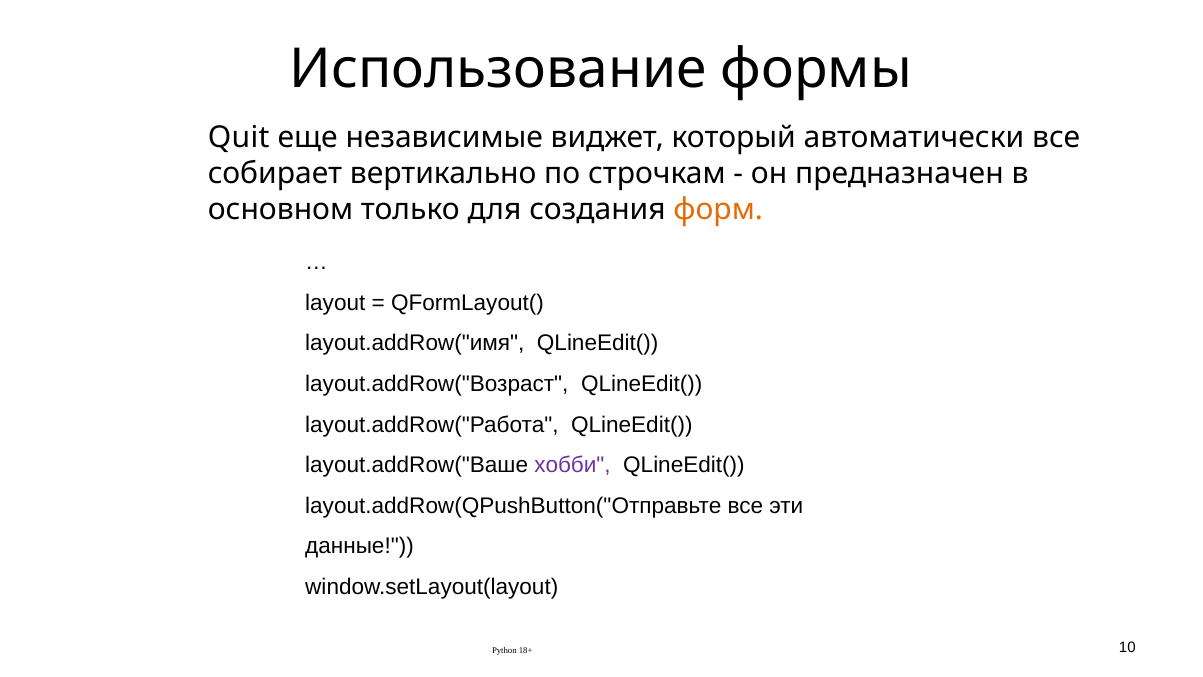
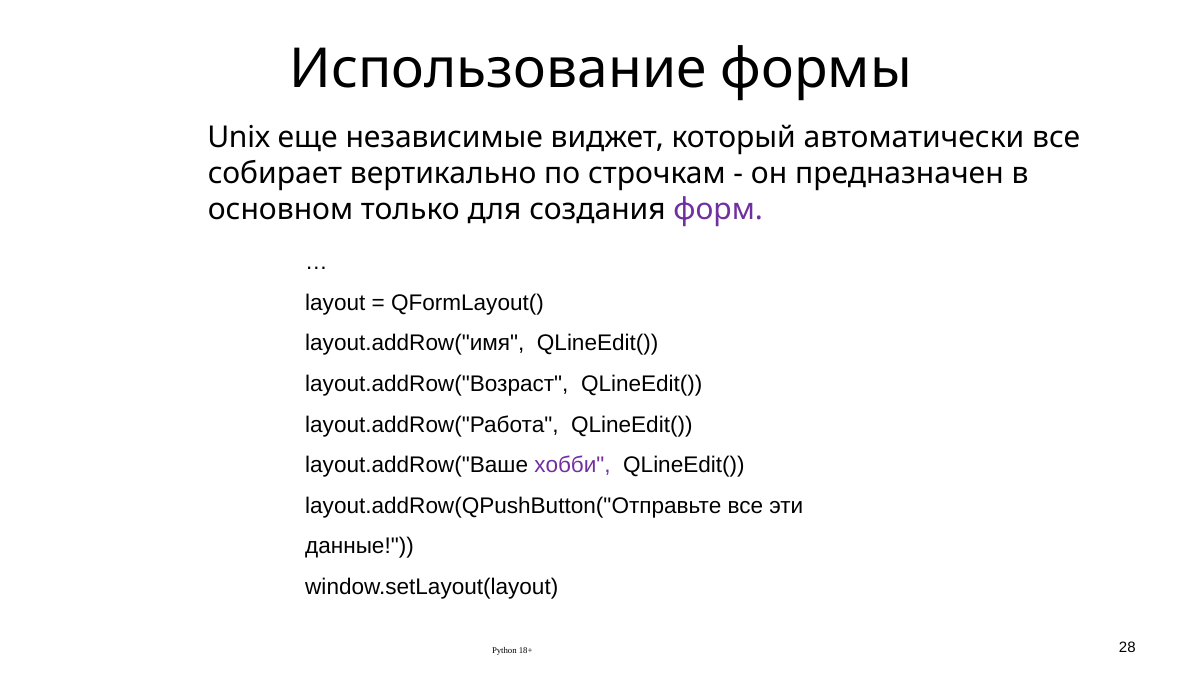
Quit: Quit -> Unix (239, 137)
форм colour: orange -> purple (718, 209)
10: 10 -> 28 (1127, 647)
